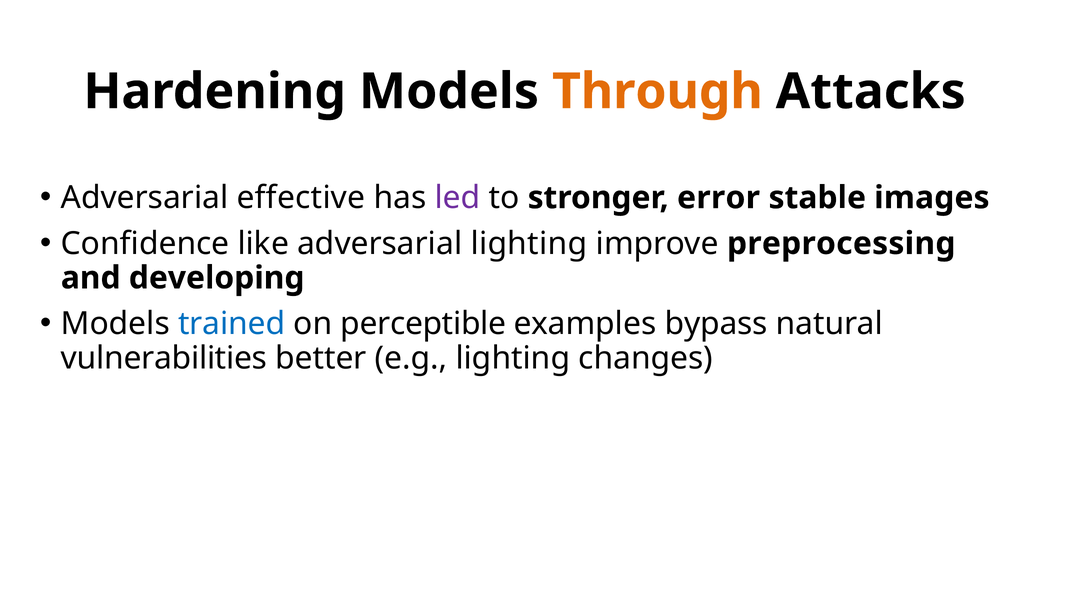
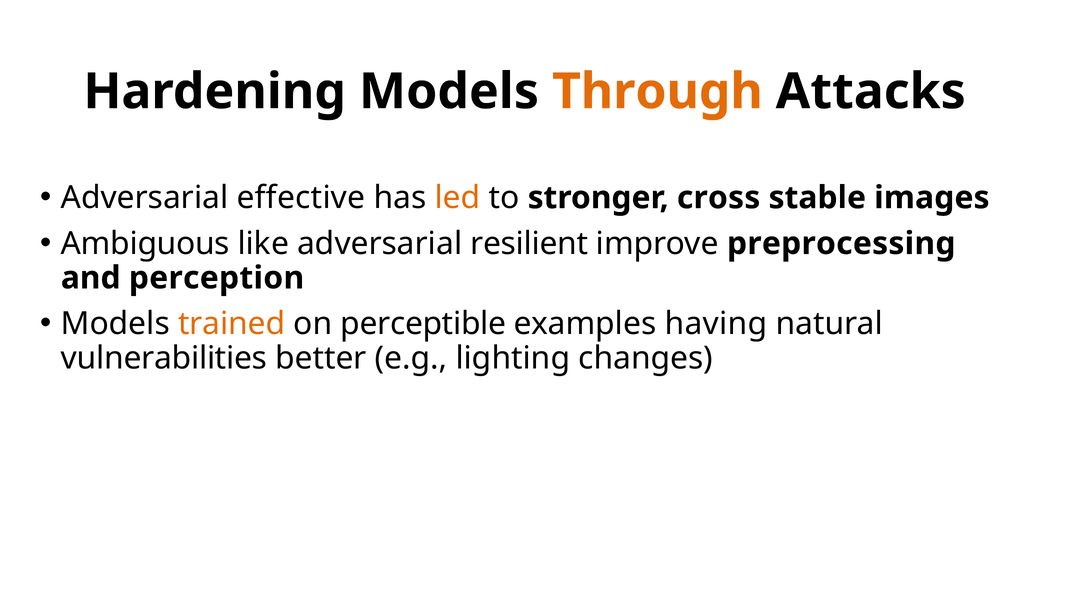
led colour: purple -> orange (458, 198)
error: error -> cross (719, 198)
Confidence: Confidence -> Ambiguous (145, 244)
adversarial lighting: lighting -> resilient (529, 244)
developing: developing -> perception (216, 278)
trained colour: blue -> orange (232, 324)
bypass: bypass -> having (716, 324)
